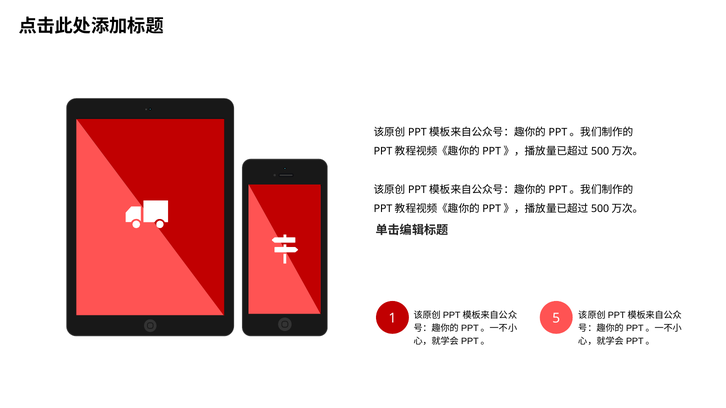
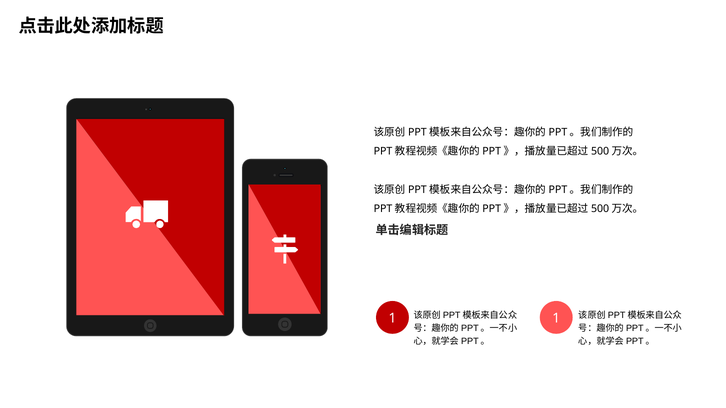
1 5: 5 -> 1 (556, 319)
